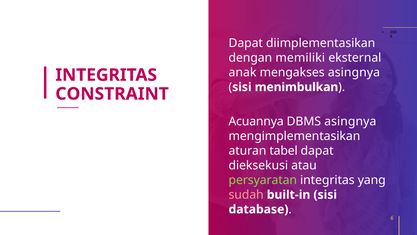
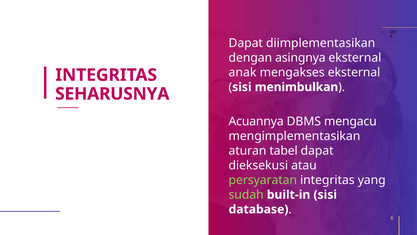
memiliki: memiliki -> asingnya (300, 58)
mengakses asingnya: asingnya -> eksternal (354, 72)
CONSTRAINT: CONSTRAINT -> SEHARUSNYA (112, 94)
DBMS asingnya: asingnya -> mengacu (350, 121)
sudah colour: pink -> light green (246, 194)
